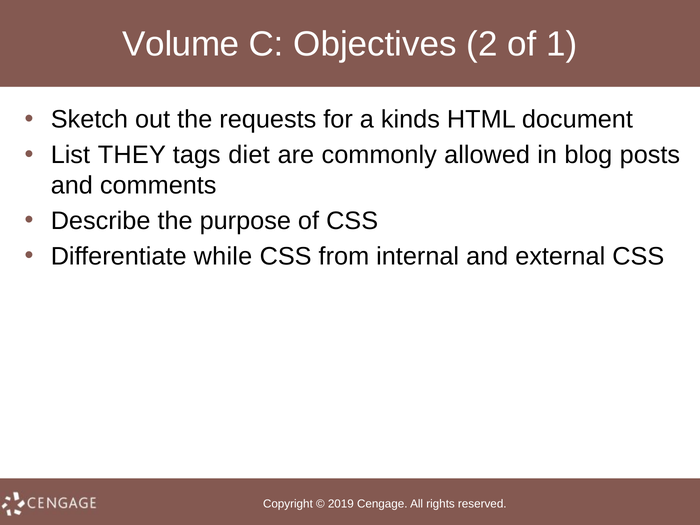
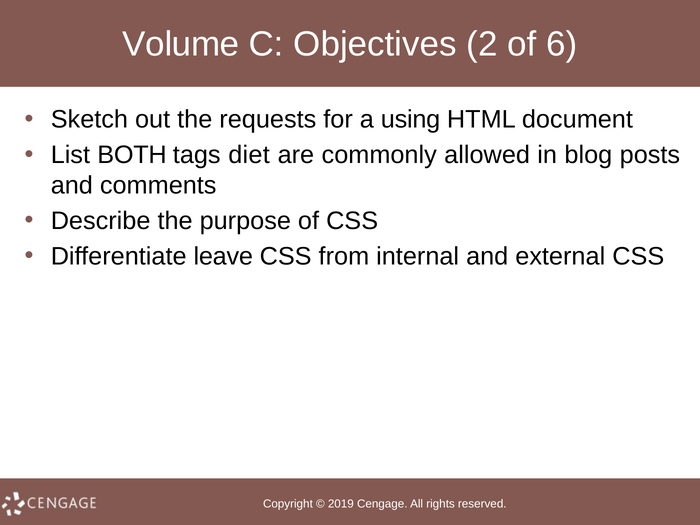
1: 1 -> 6 (562, 44)
kinds: kinds -> using (411, 120)
THEY: THEY -> BOTH (132, 155)
while: while -> leave (223, 256)
